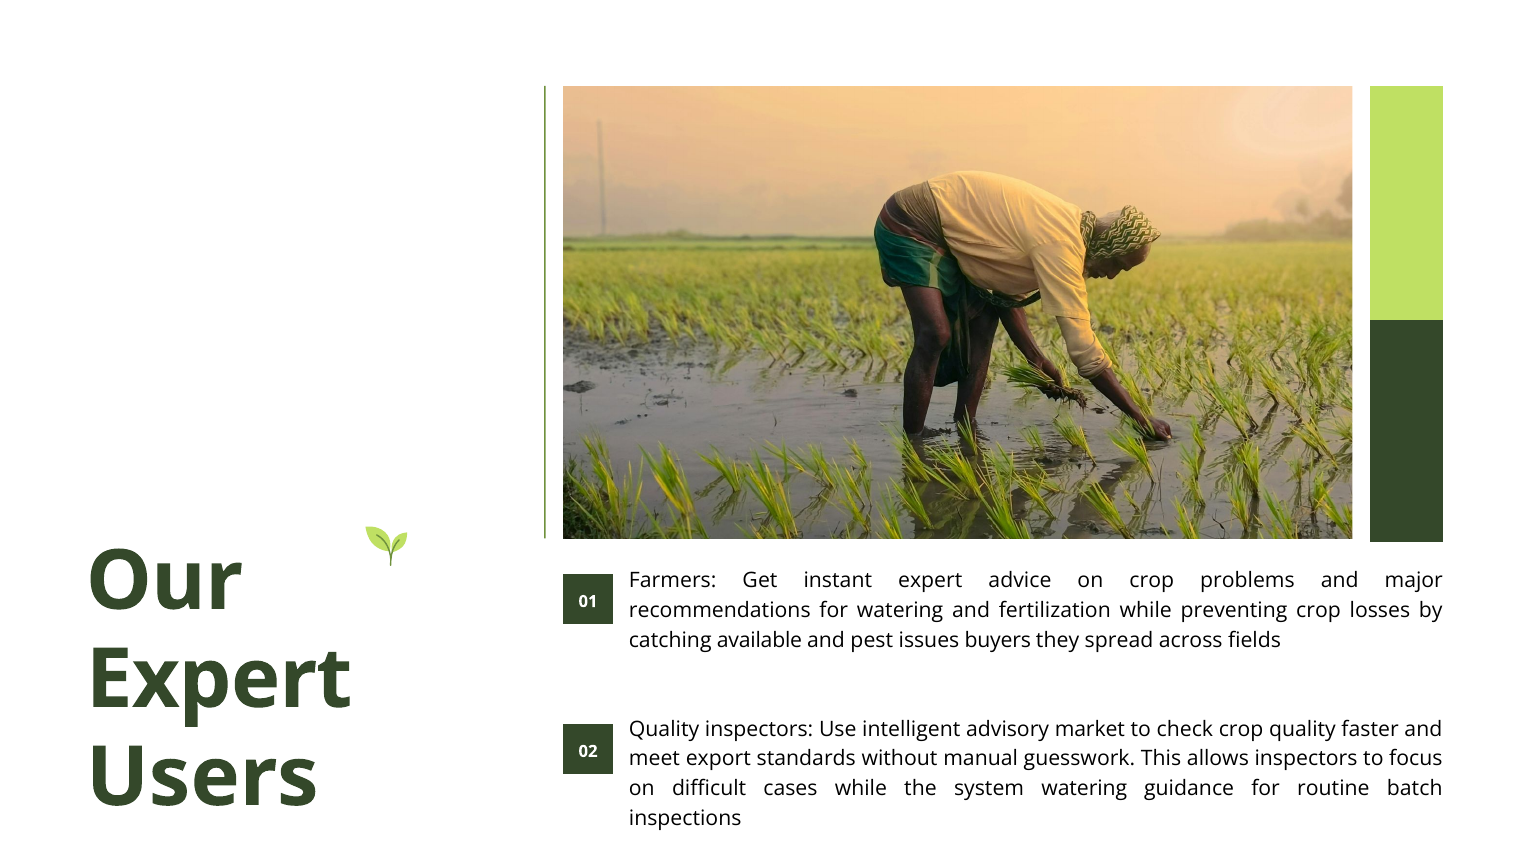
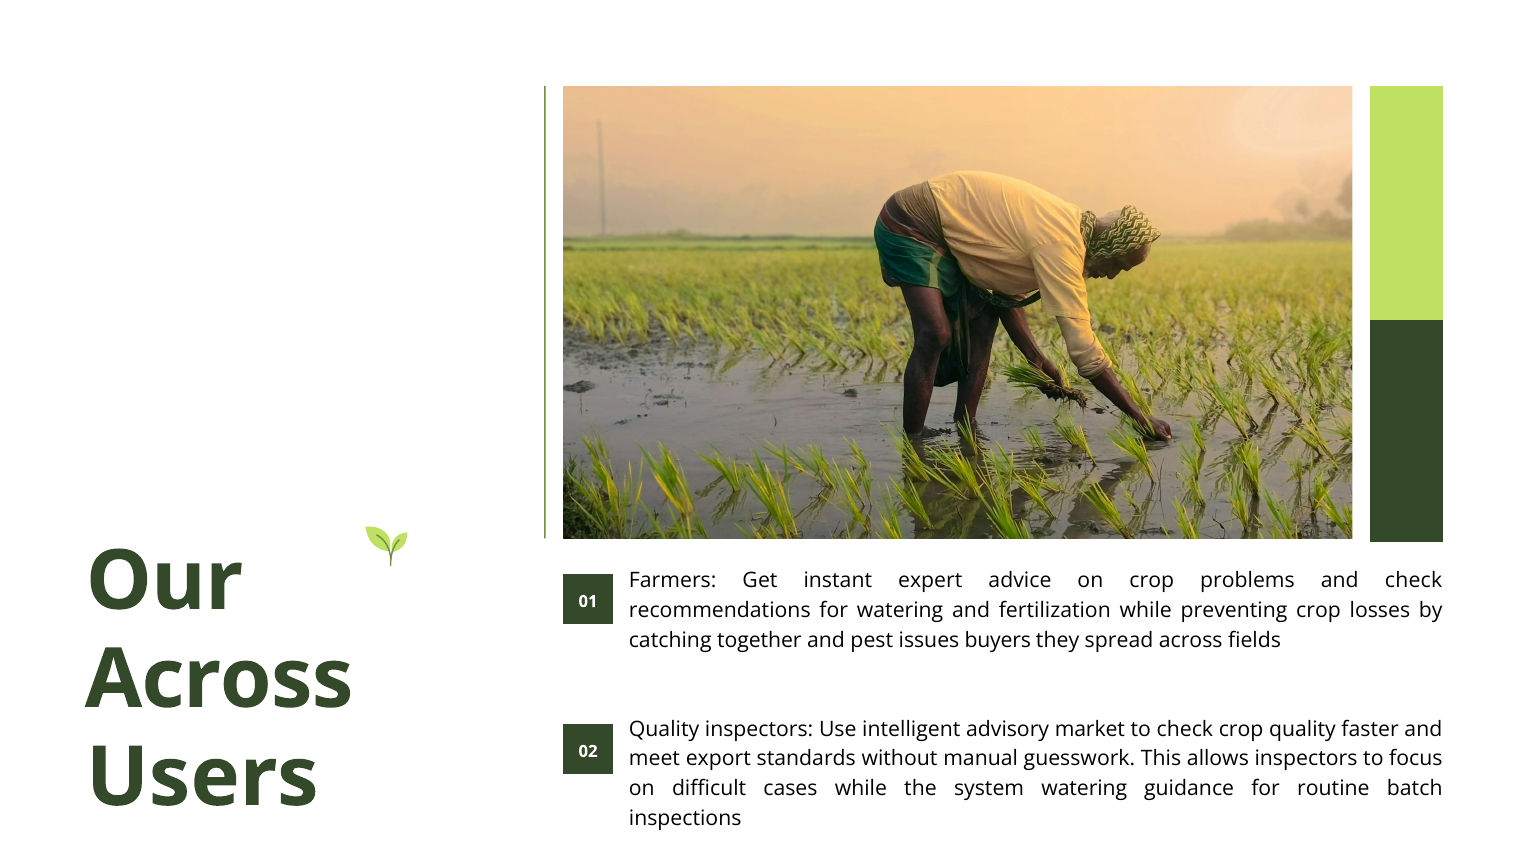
and major: major -> check (1414, 581)
available: available -> together (759, 640)
Expert: Expert -> Across (219, 679)
